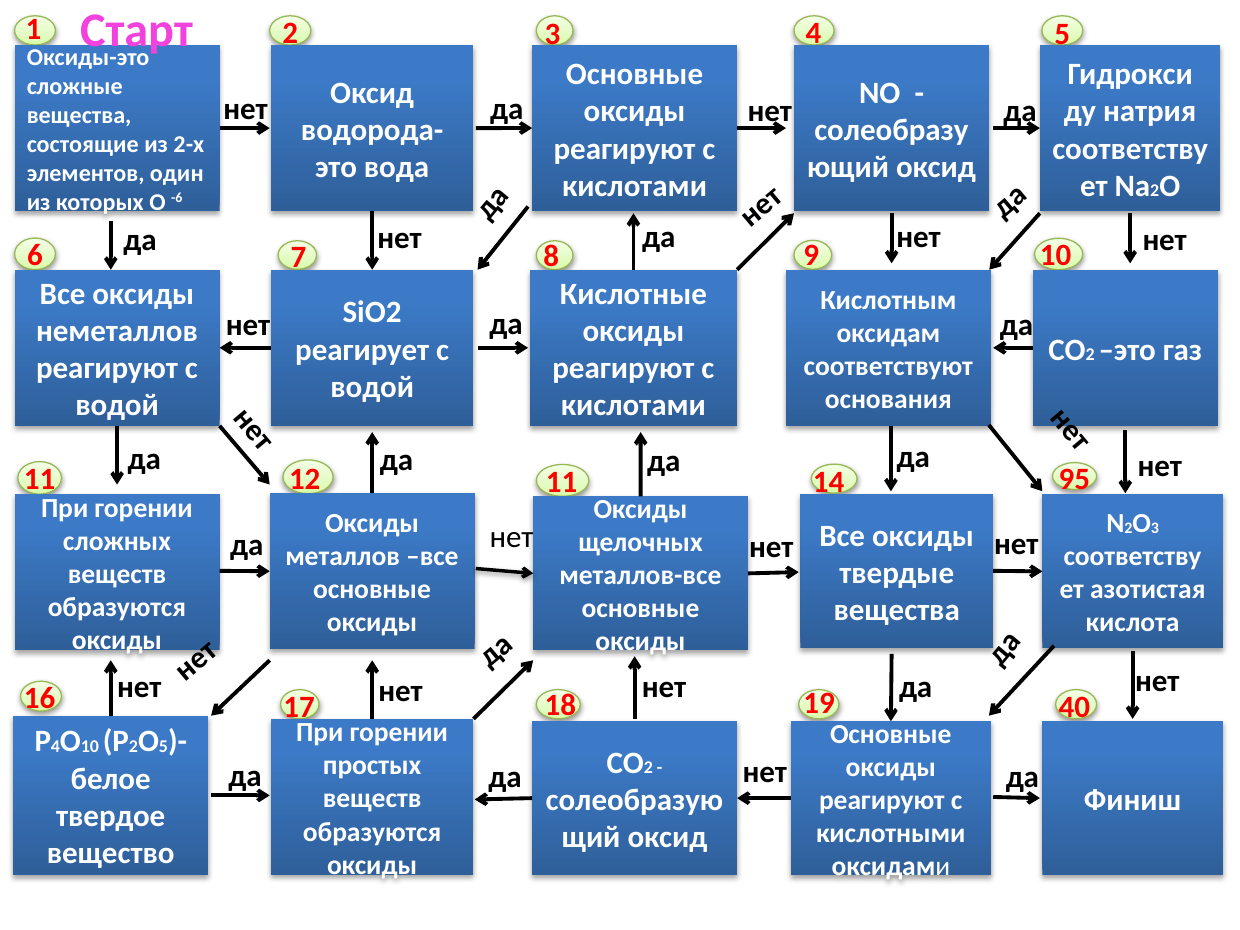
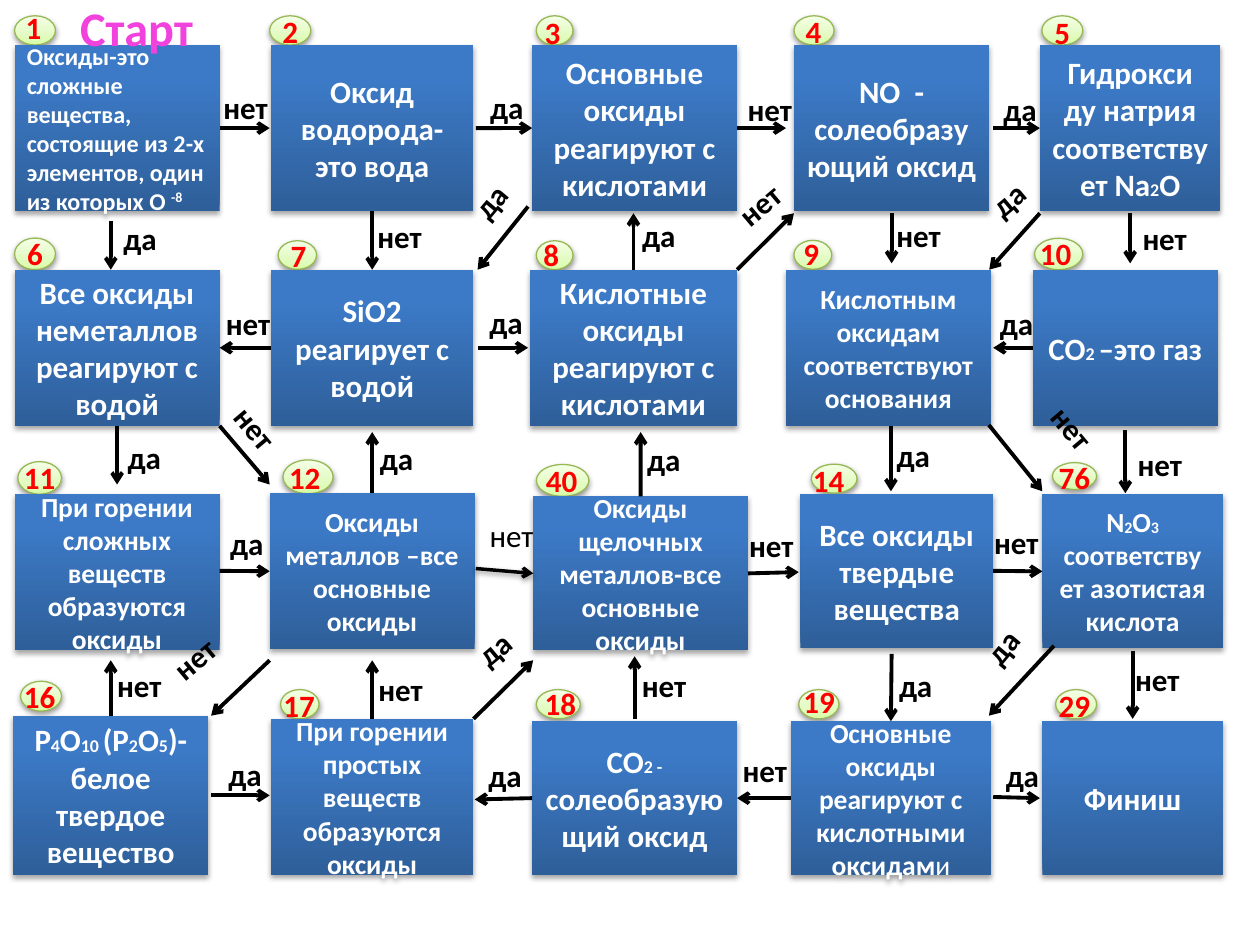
-6: -6 -> -8 (177, 198)
12 11: 11 -> 40 (562, 482)
95: 95 -> 76 (1074, 479)
40: 40 -> 29 (1074, 708)
